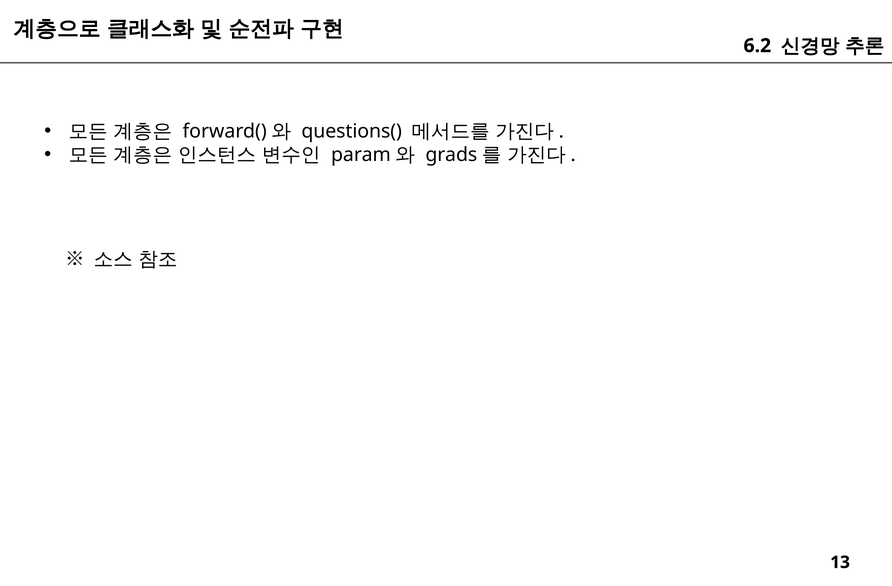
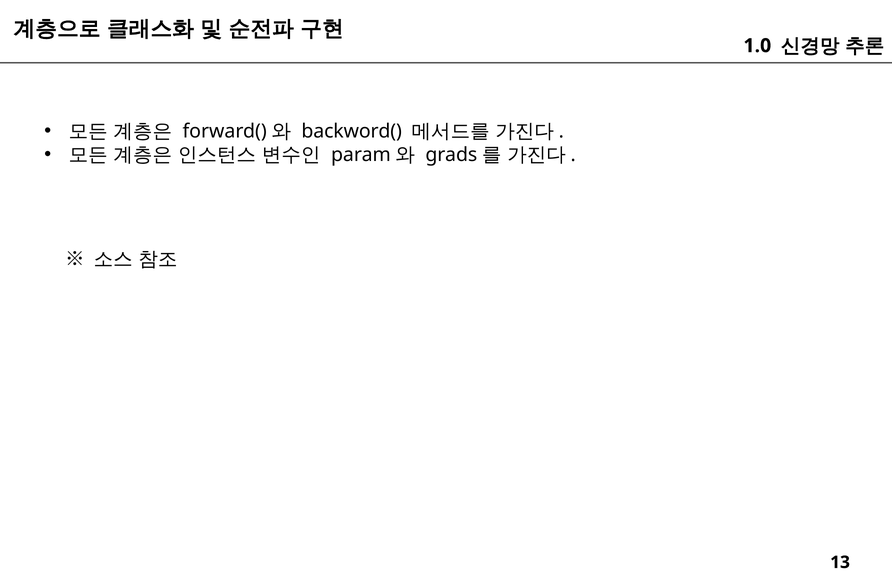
6.2: 6.2 -> 1.0 (757, 46)
questions(: questions( -> backword( (352, 131)
